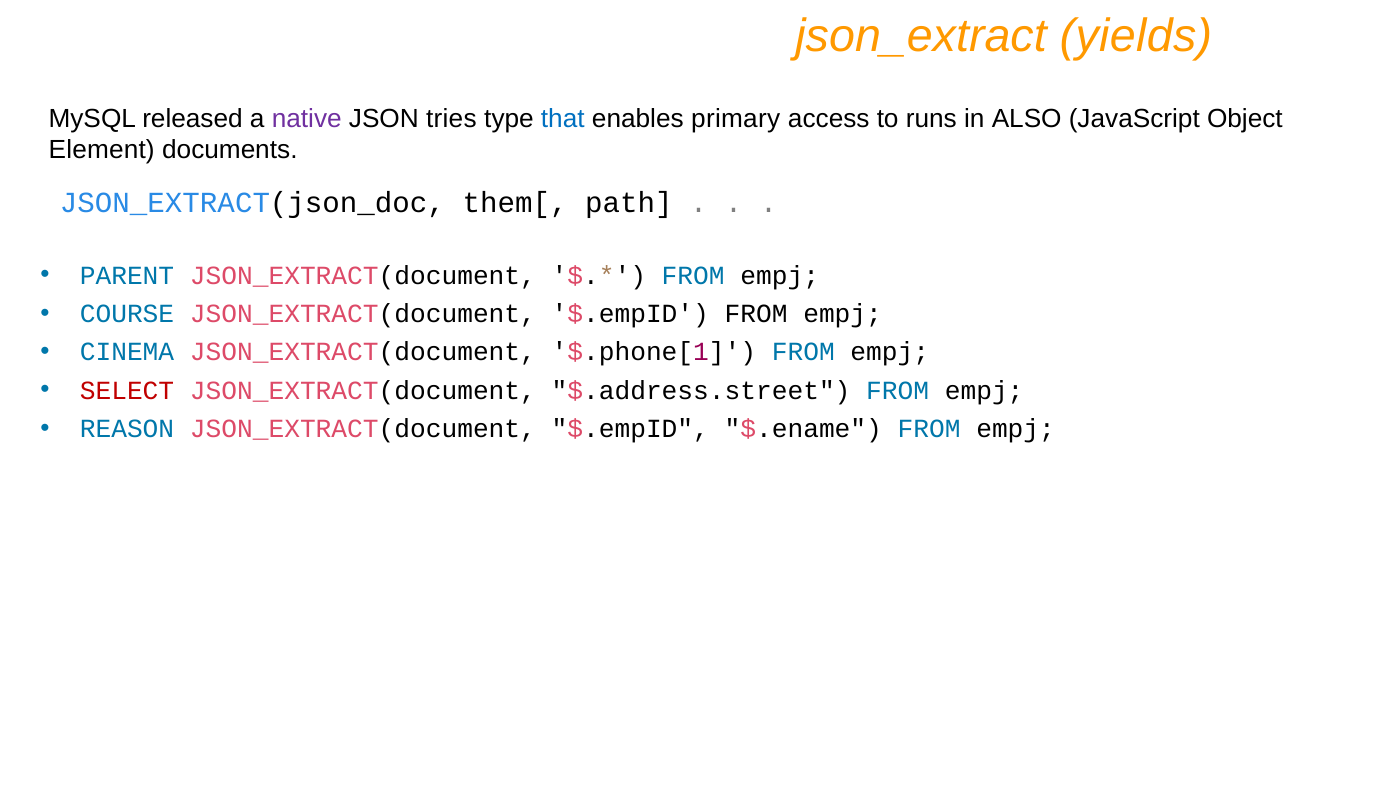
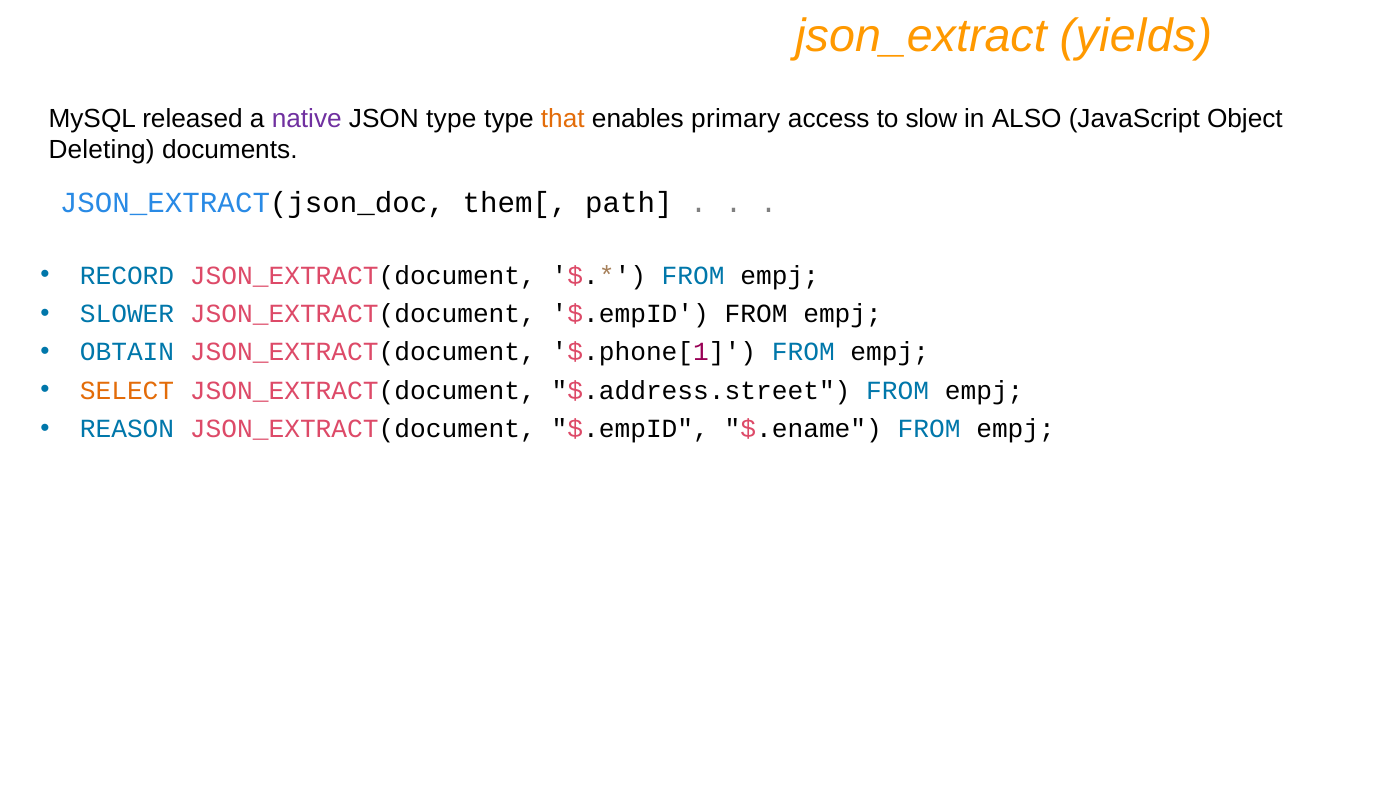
JSON tries: tries -> type (451, 119)
that colour: blue -> orange (563, 119)
runs: runs -> slow (931, 119)
Element: Element -> Deleting (102, 150)
PARENT: PARENT -> RECORD (127, 276)
COURSE: COURSE -> SLOWER (127, 314)
CINEMA: CINEMA -> OBTAIN (127, 353)
SELECT colour: red -> orange (127, 391)
